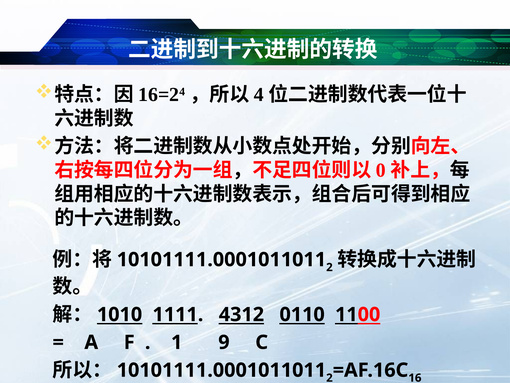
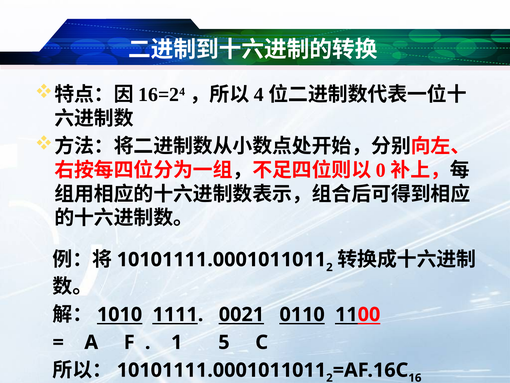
4312: 4312 -> 0021 (241, 314)
9: 9 -> 5 (224, 342)
